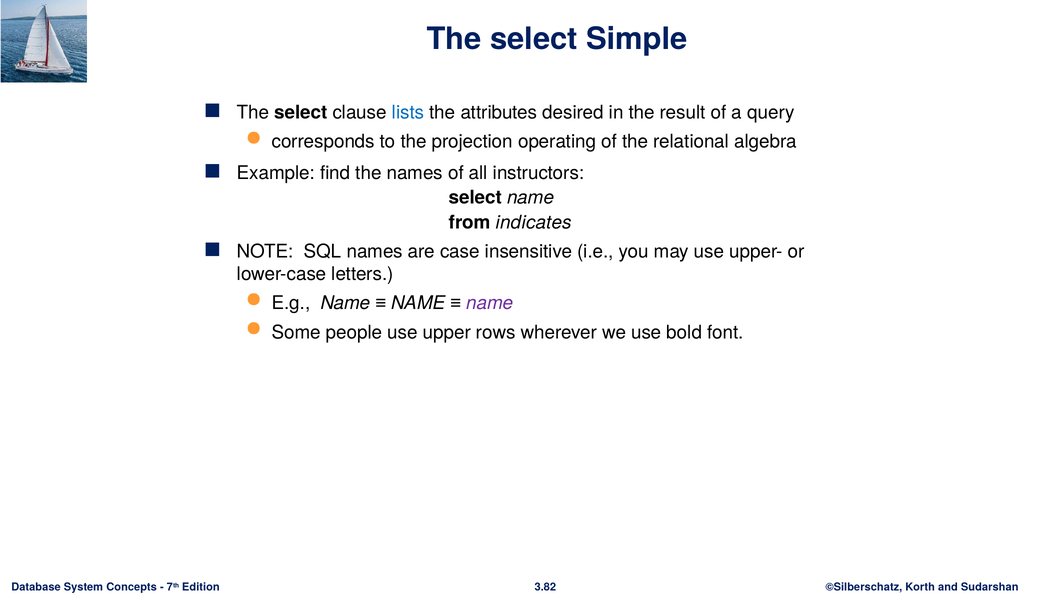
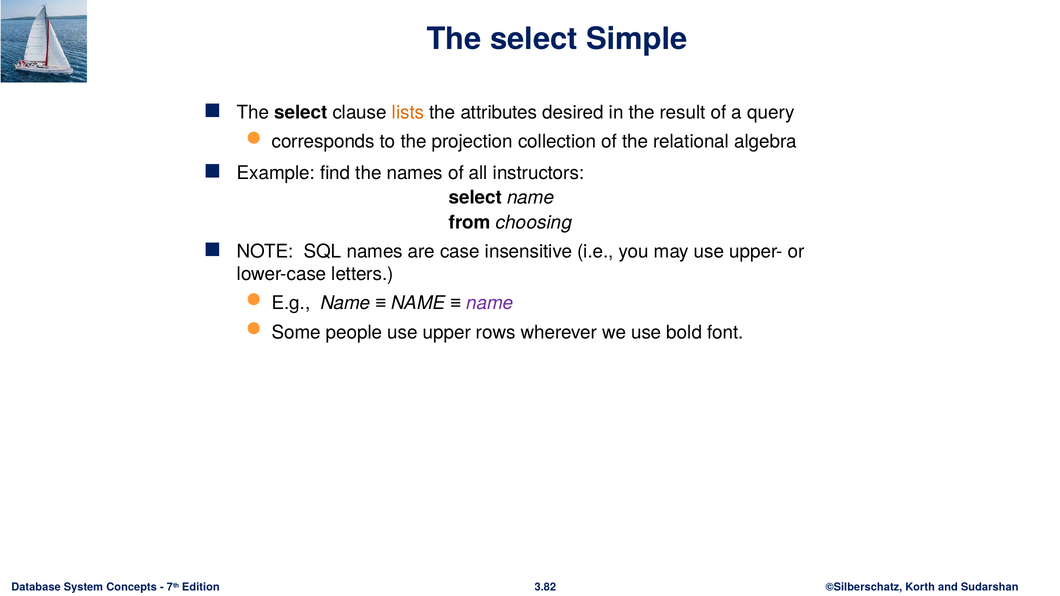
lists colour: blue -> orange (408, 113)
operating: operating -> collection (557, 142)
indicates: indicates -> choosing (534, 223)
